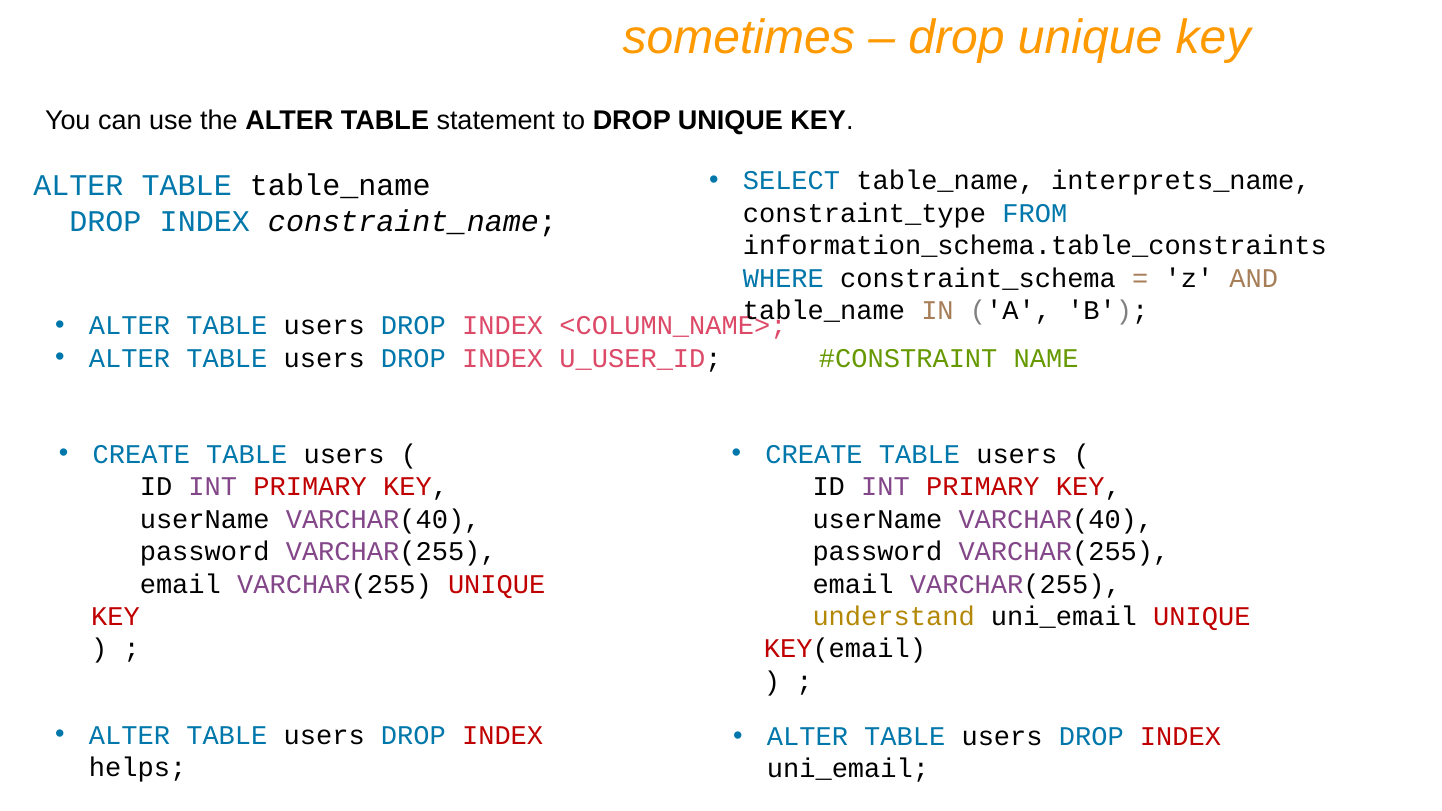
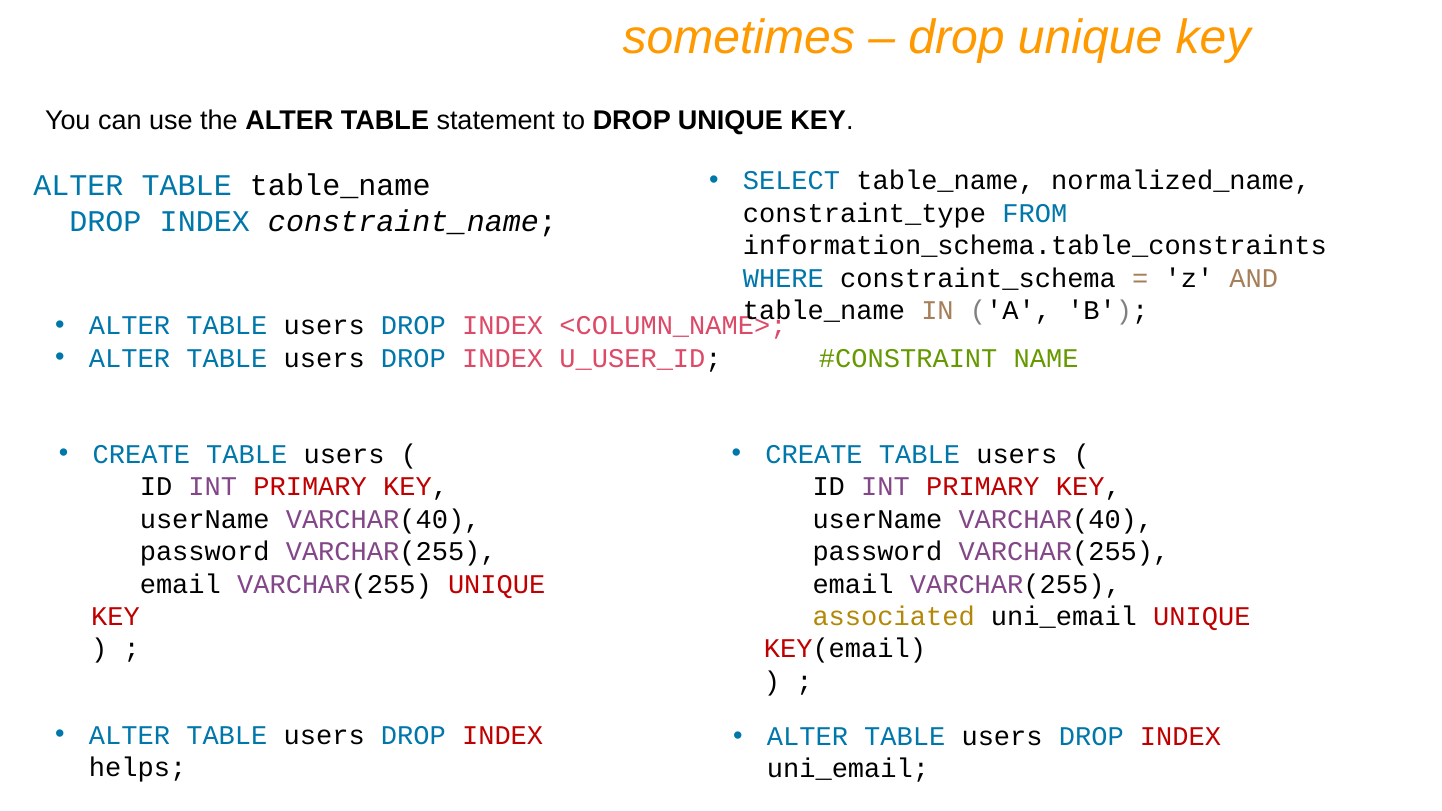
interprets_name: interprets_name -> normalized_name (1181, 181)
understand: understand -> associated (894, 617)
